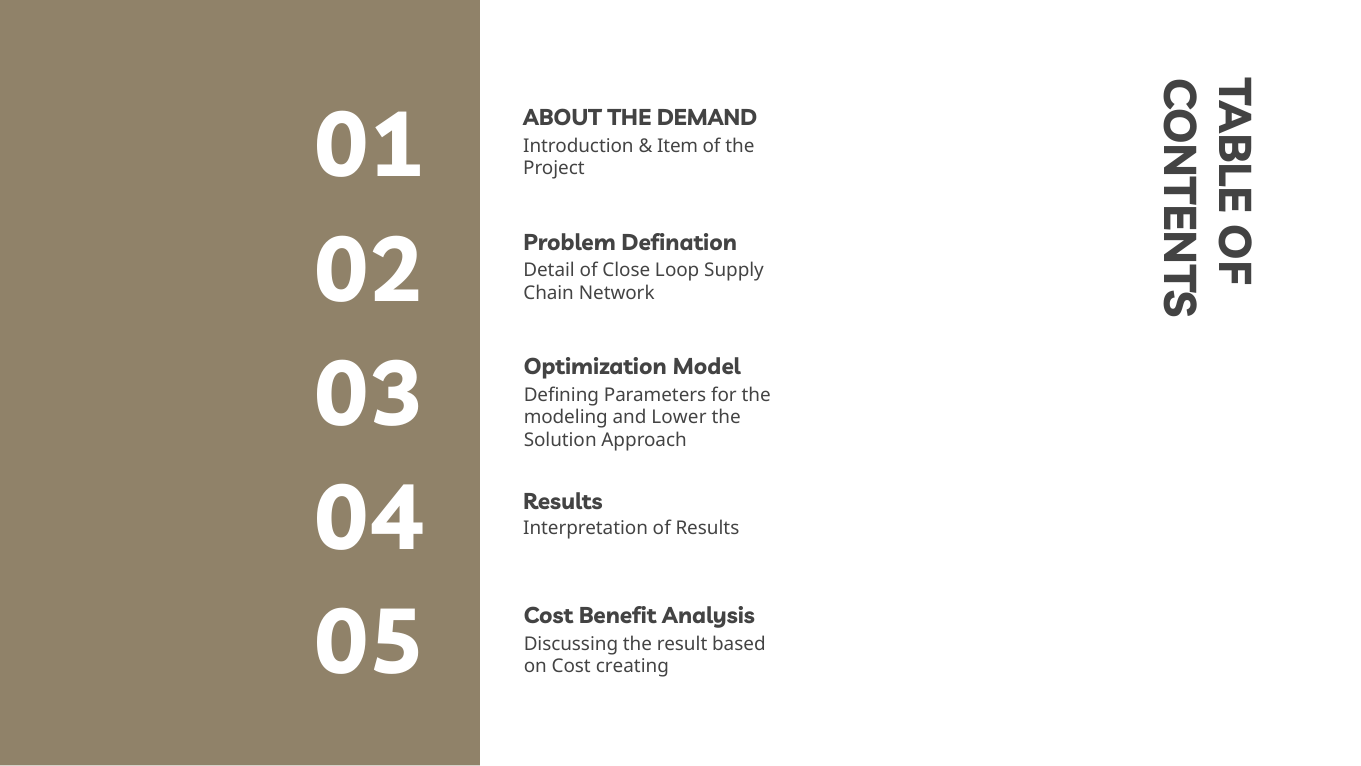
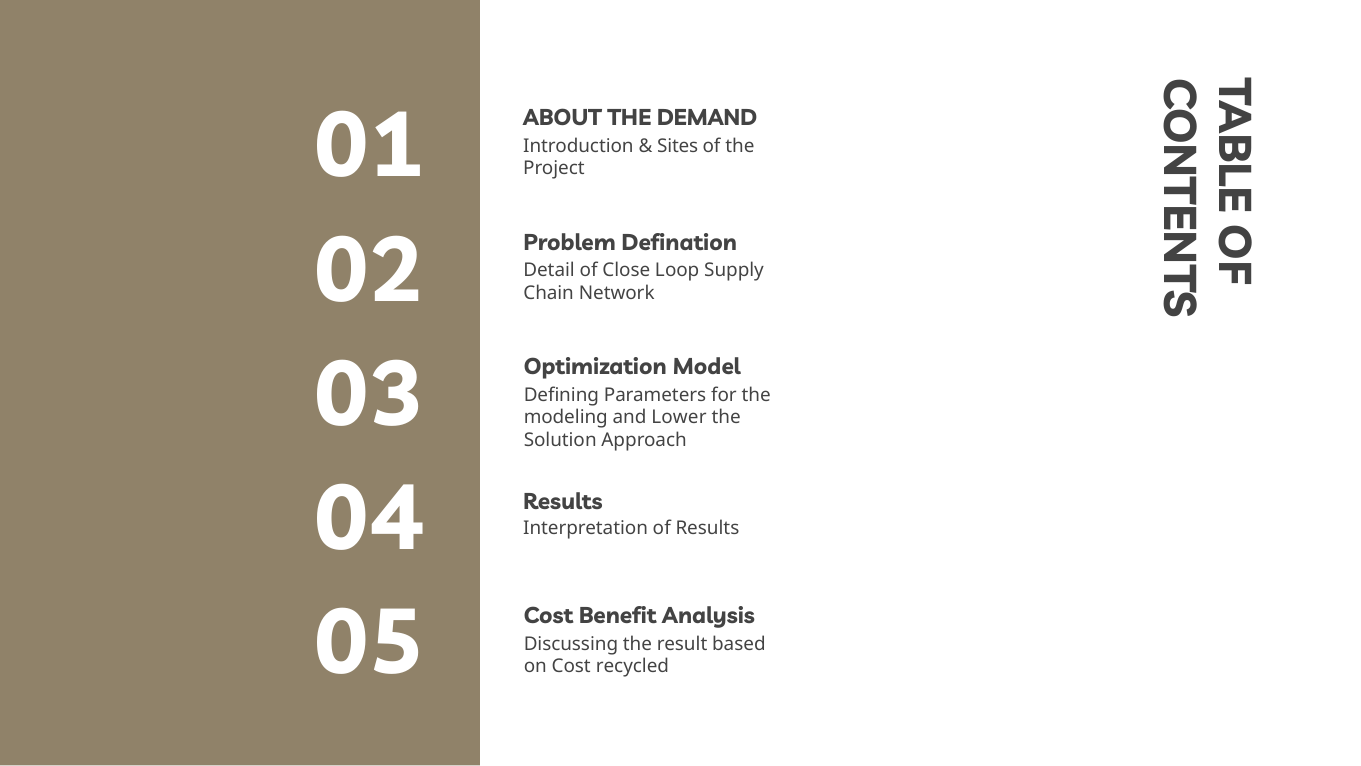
Item: Item -> Sites (678, 146)
creating: creating -> recycled (632, 666)
